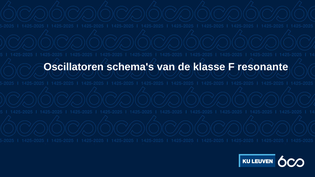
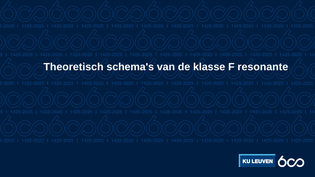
Oscillatoren: Oscillatoren -> Theoretisch (74, 67)
